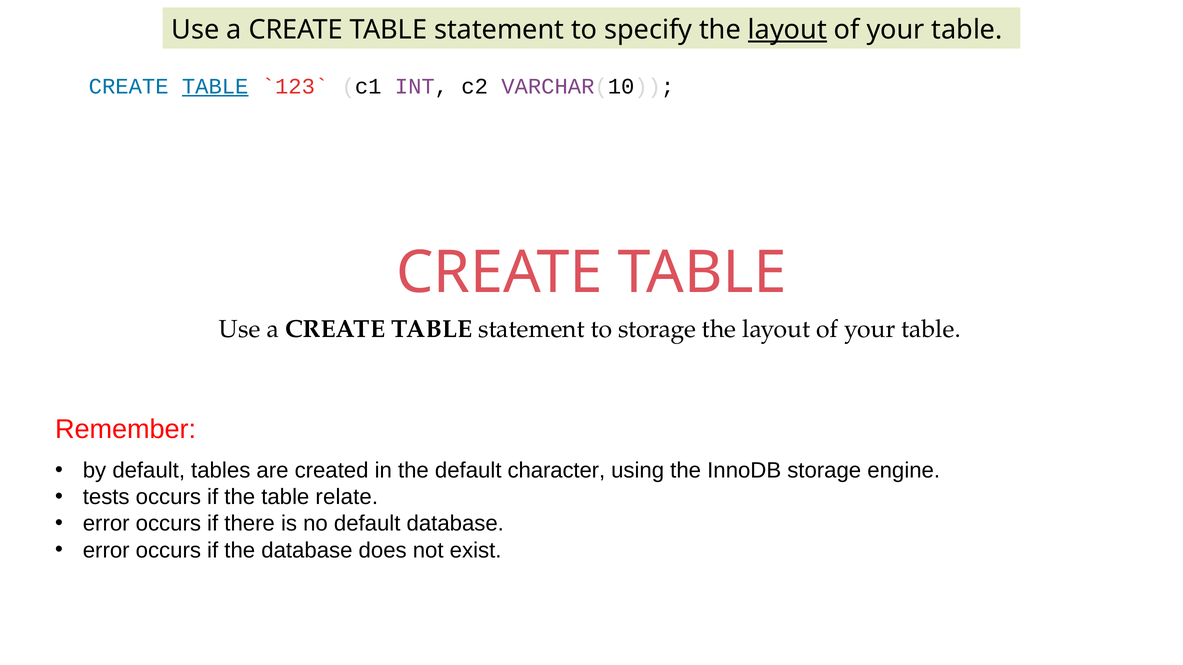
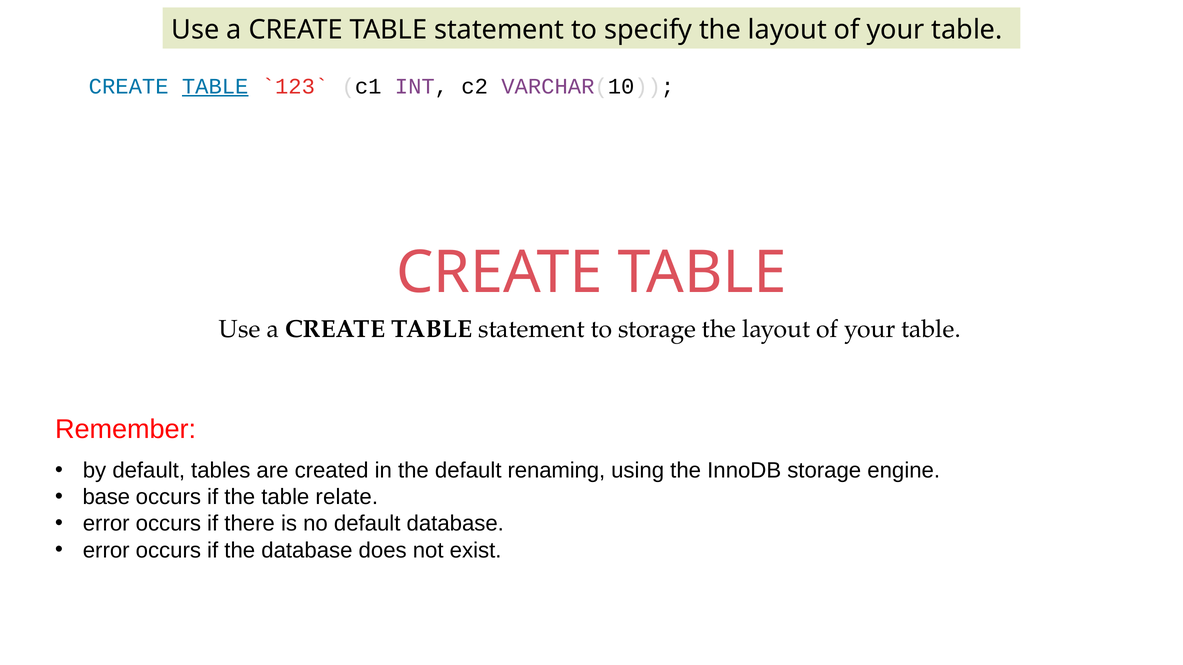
layout underline: present -> none (787, 30)
character: character -> renaming (556, 471)
tests: tests -> base (106, 497)
